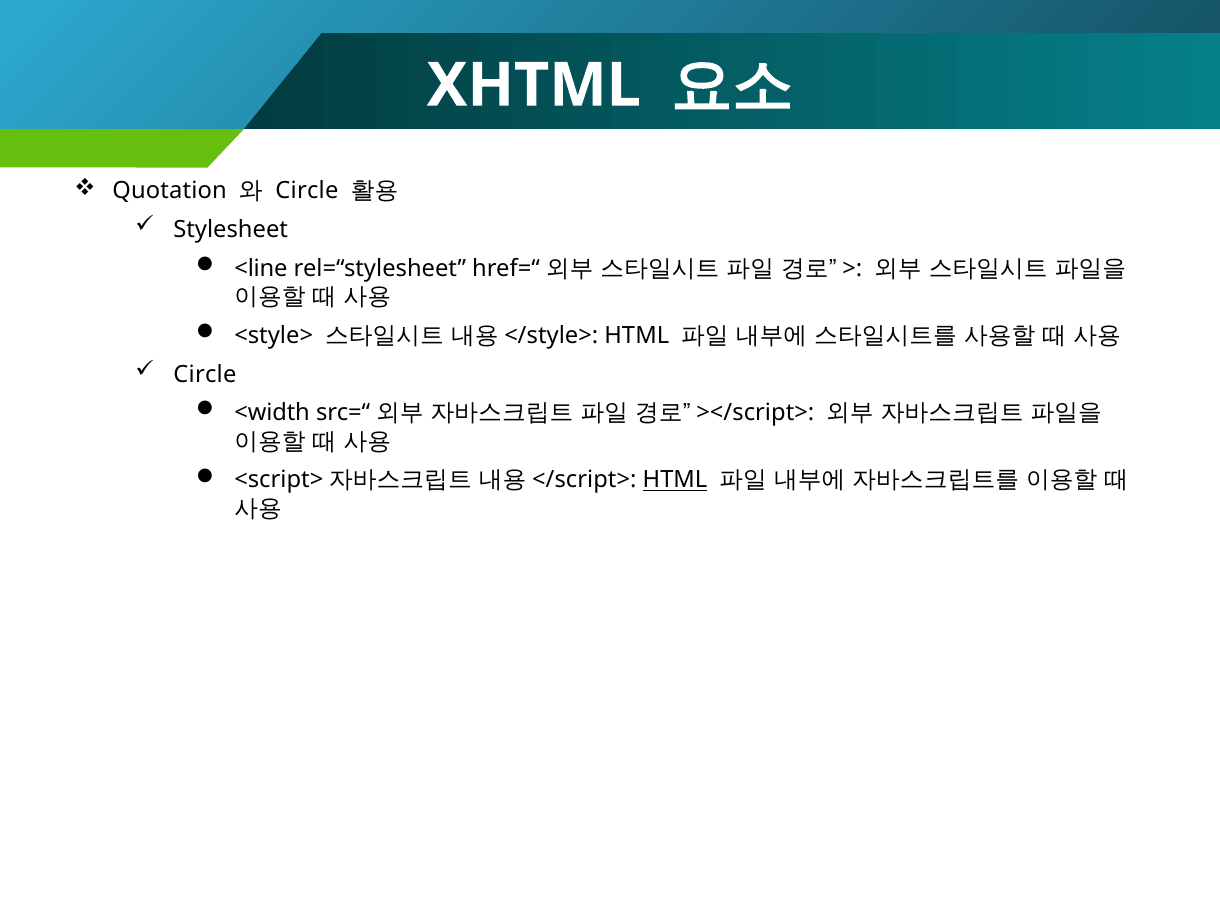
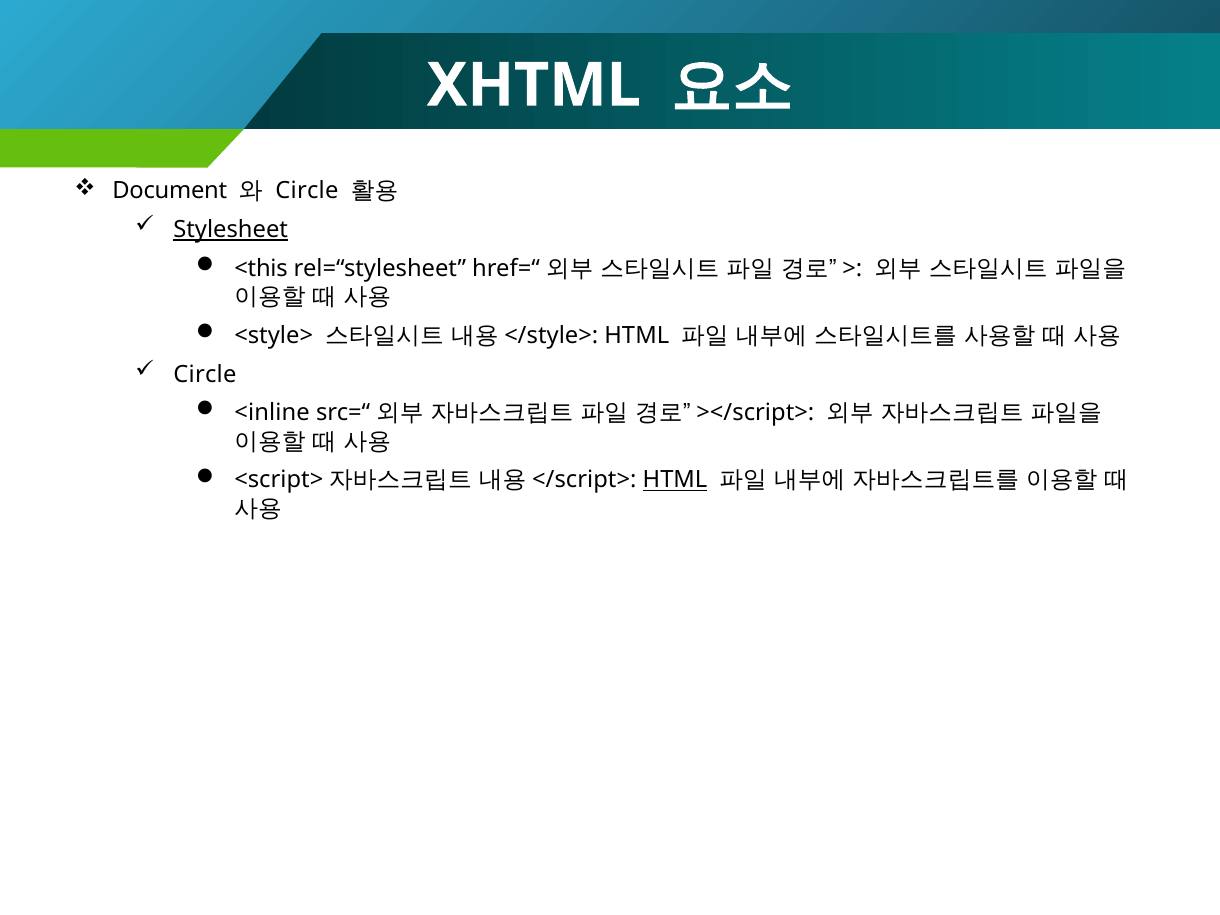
Quotation: Quotation -> Document (170, 191)
Stylesheet underline: none -> present (231, 230)
<line: <line -> <this (261, 268)
<width: <width -> <inline (272, 413)
